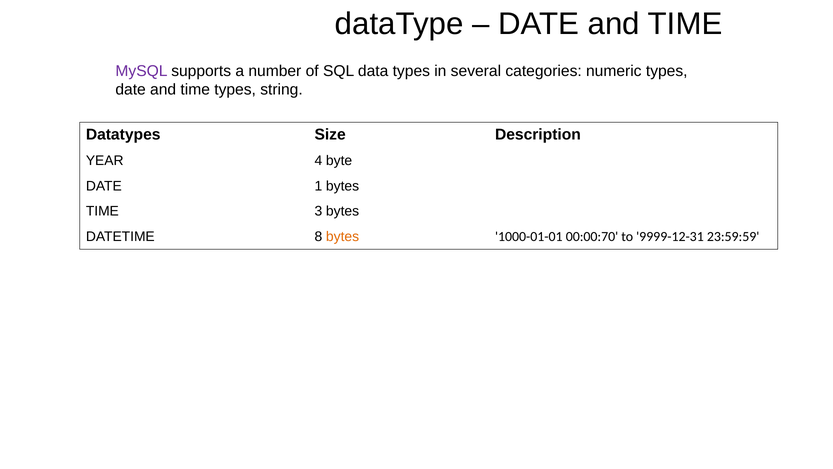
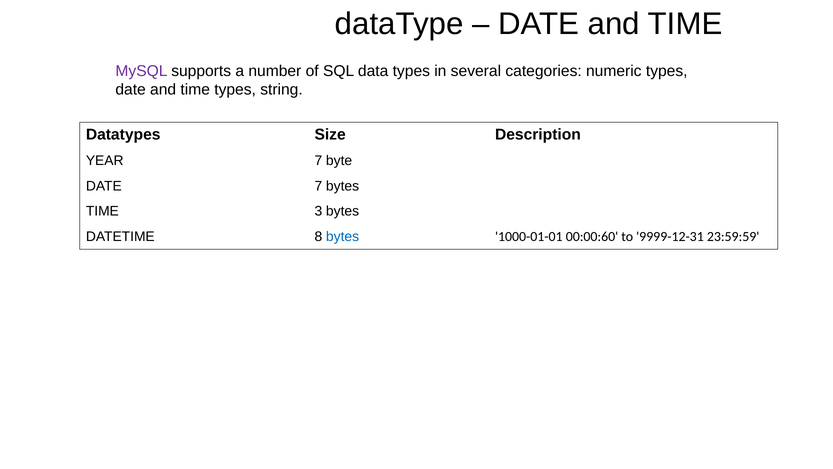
YEAR 4: 4 -> 7 (318, 160)
DATE 1: 1 -> 7 (318, 186)
bytes colour: orange -> blue (343, 236)
00:00:70: 00:00:70 -> 00:00:60 (592, 236)
